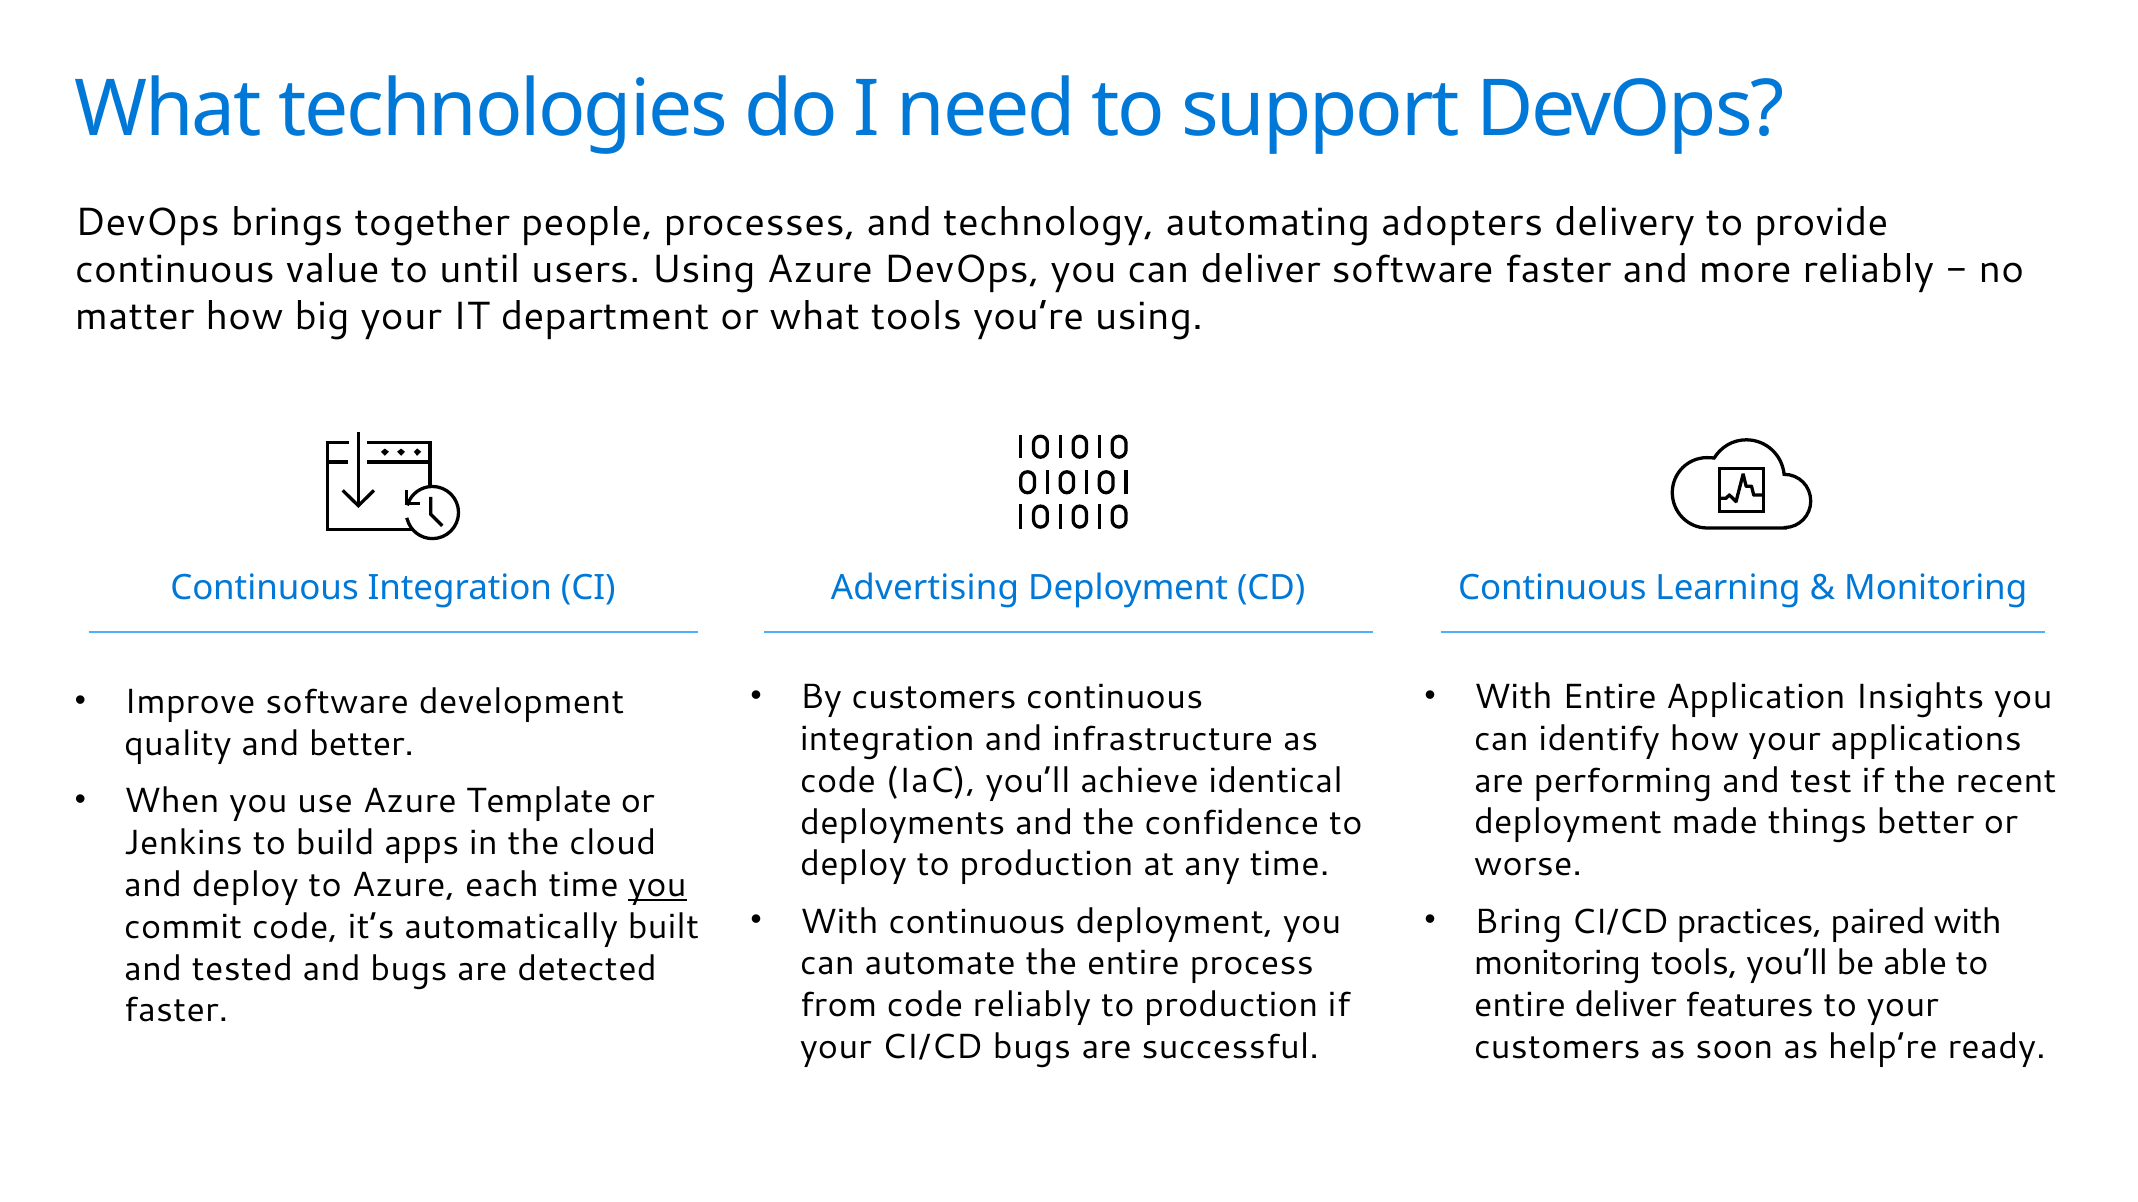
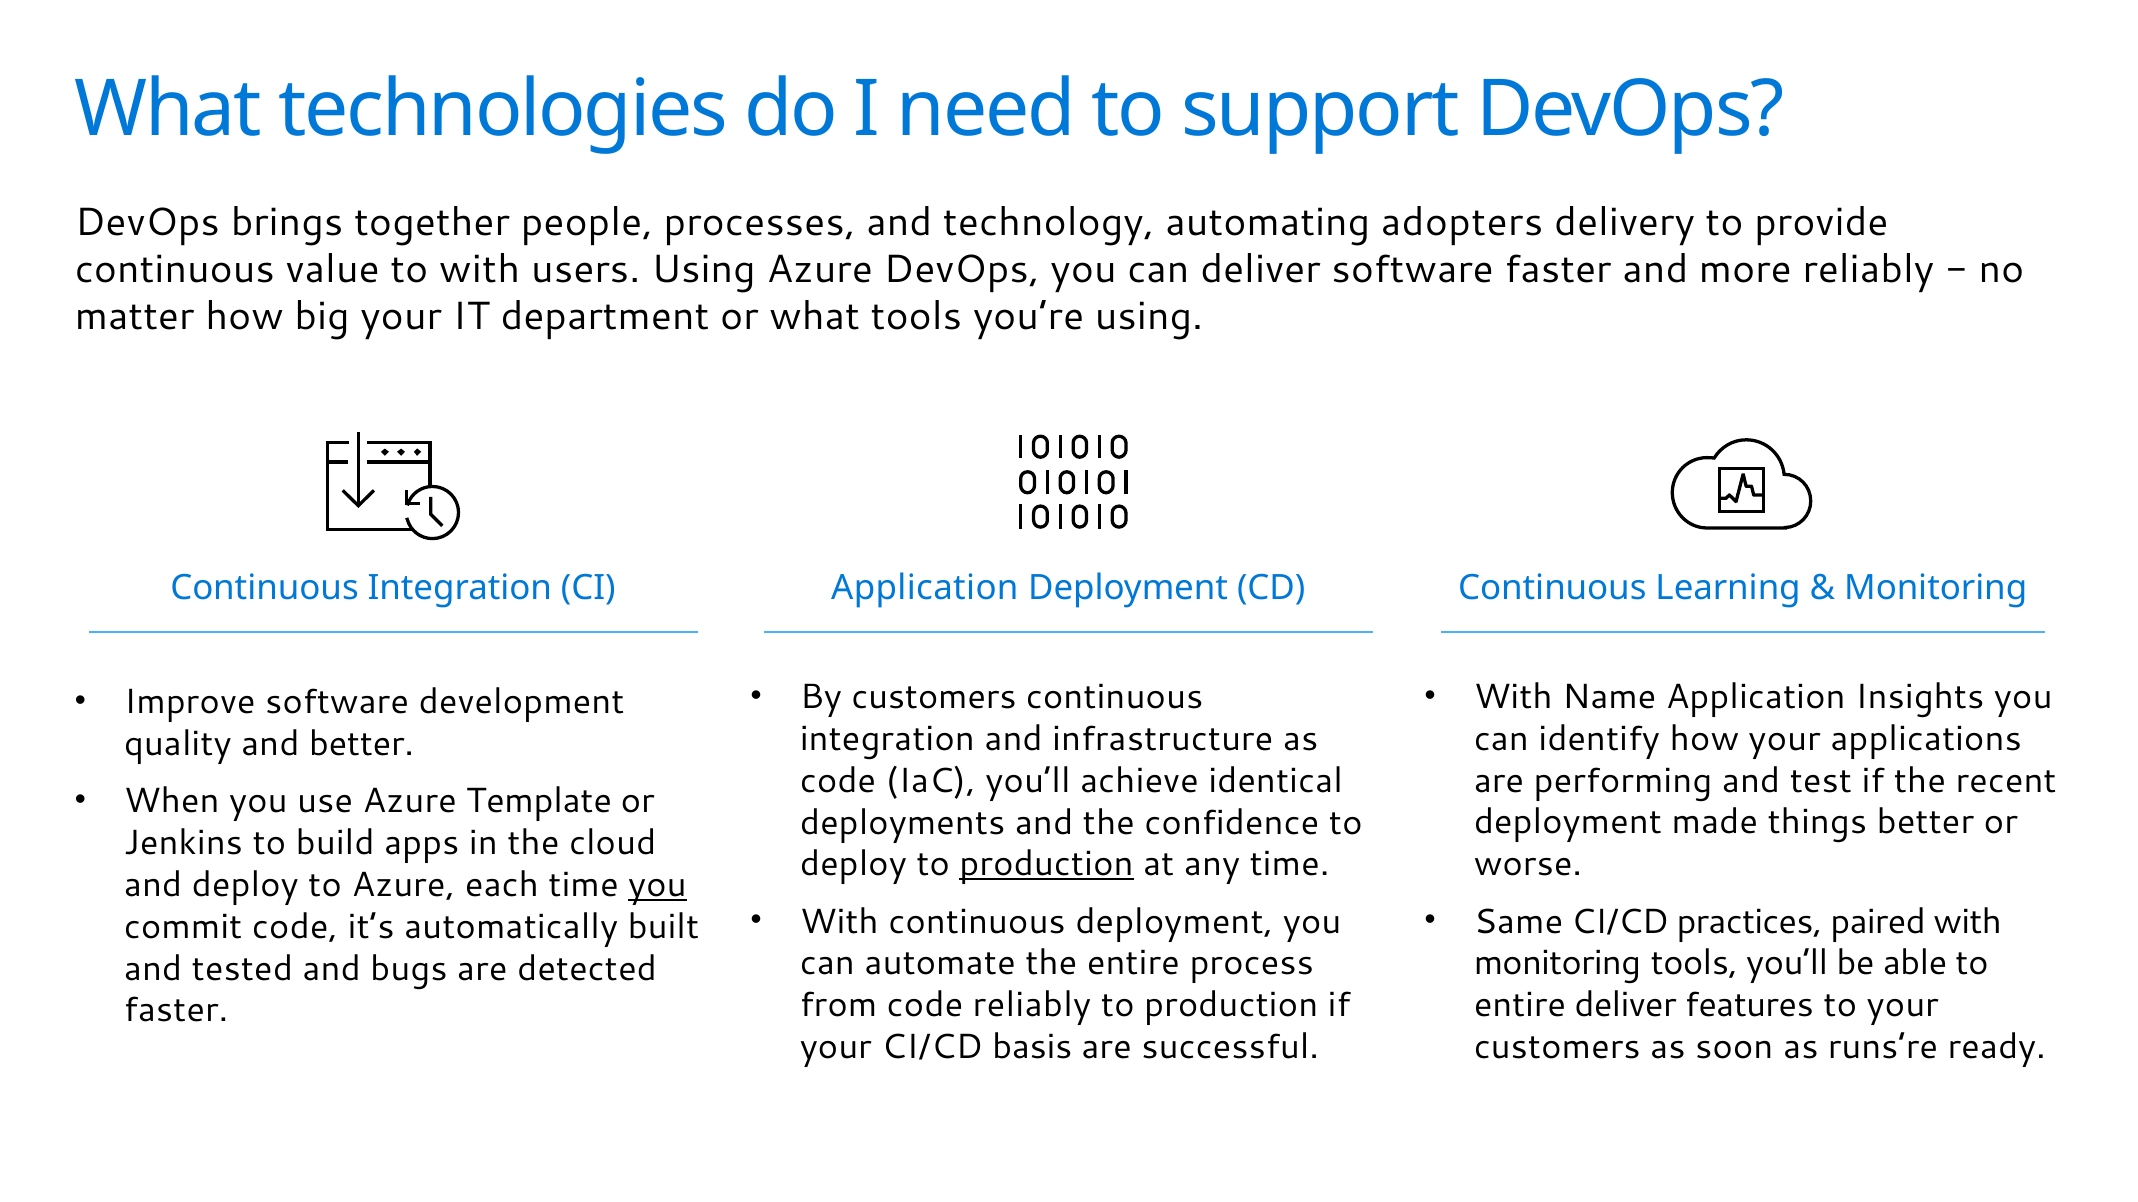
to until: until -> with (480, 270)
Advertising: Advertising -> Application (925, 588)
With Entire: Entire -> Name (1609, 697)
production underline: none -> present (1047, 865)
Bring: Bring -> Same (1519, 922)
help’re: help’re -> runs’re (1883, 1048)
CI/CD bugs: bugs -> basis (1032, 1048)
